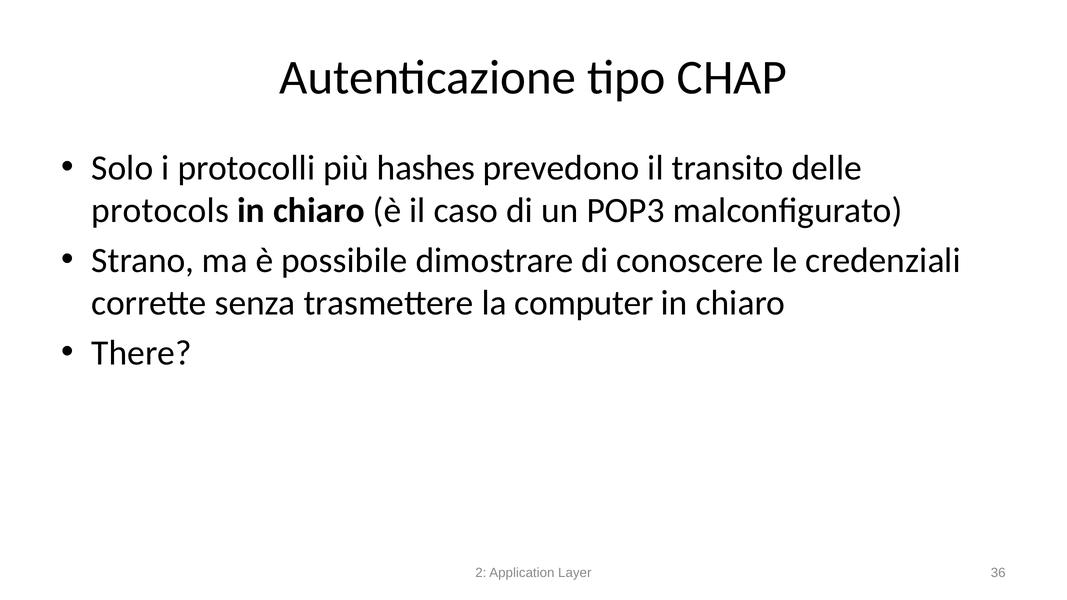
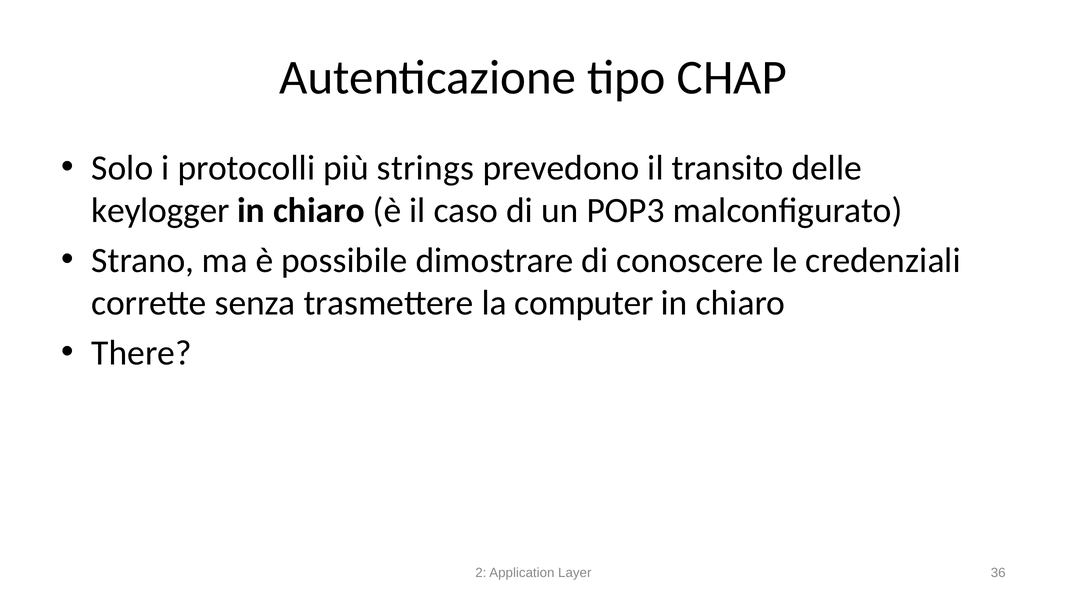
hashes: hashes -> strings (426, 168)
protocols: protocols -> keylogger (160, 211)
